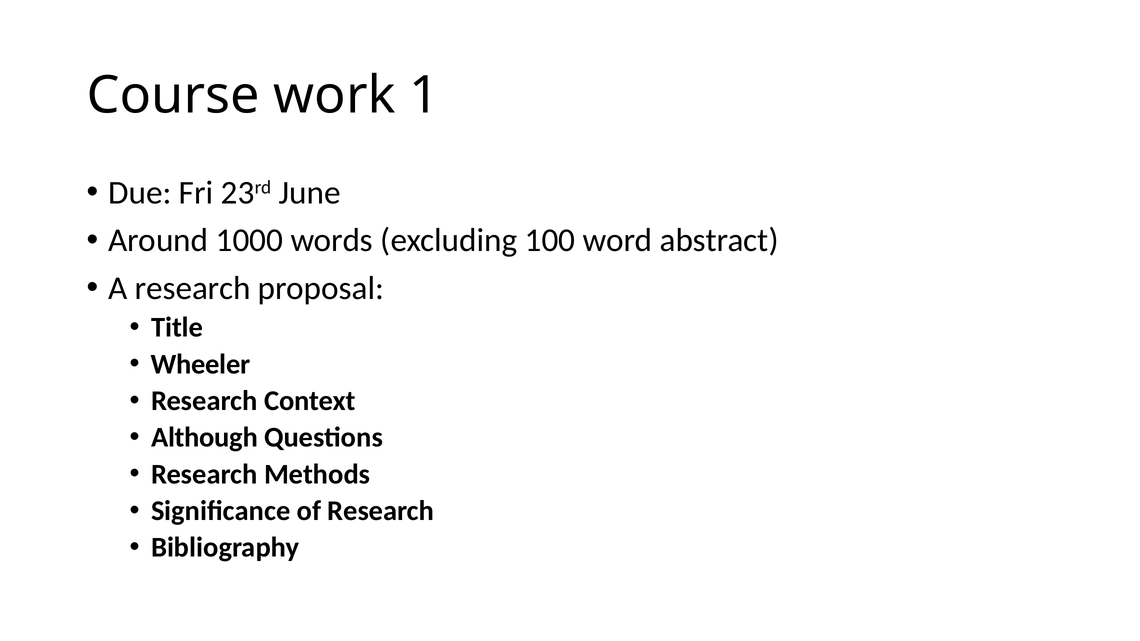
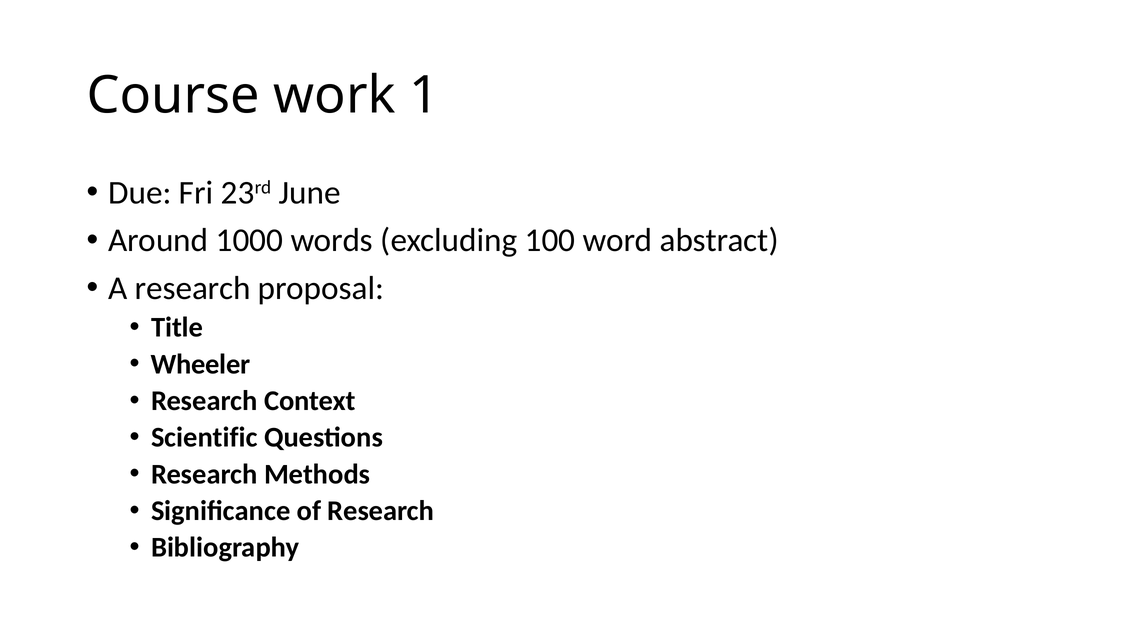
Although: Although -> Scientific (204, 438)
